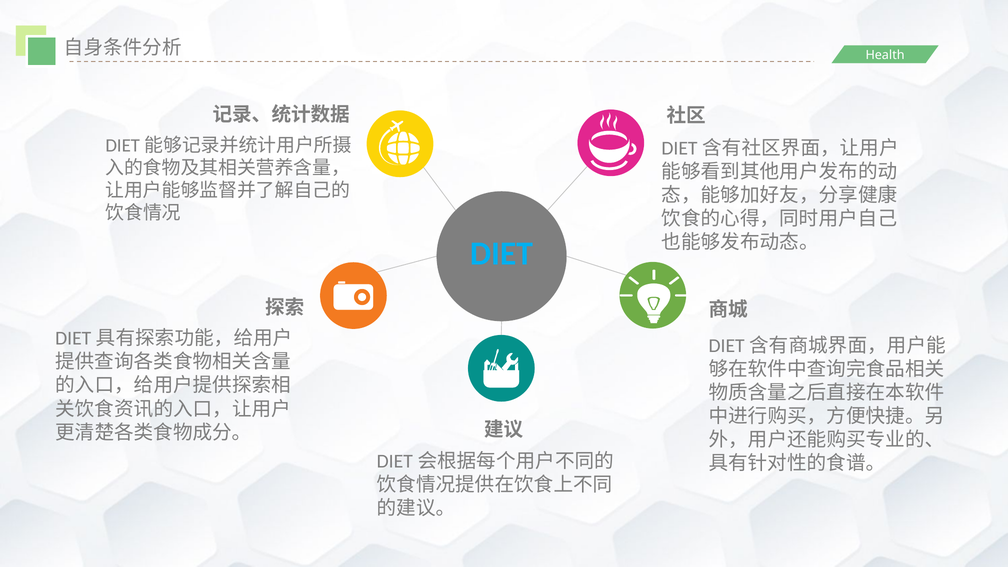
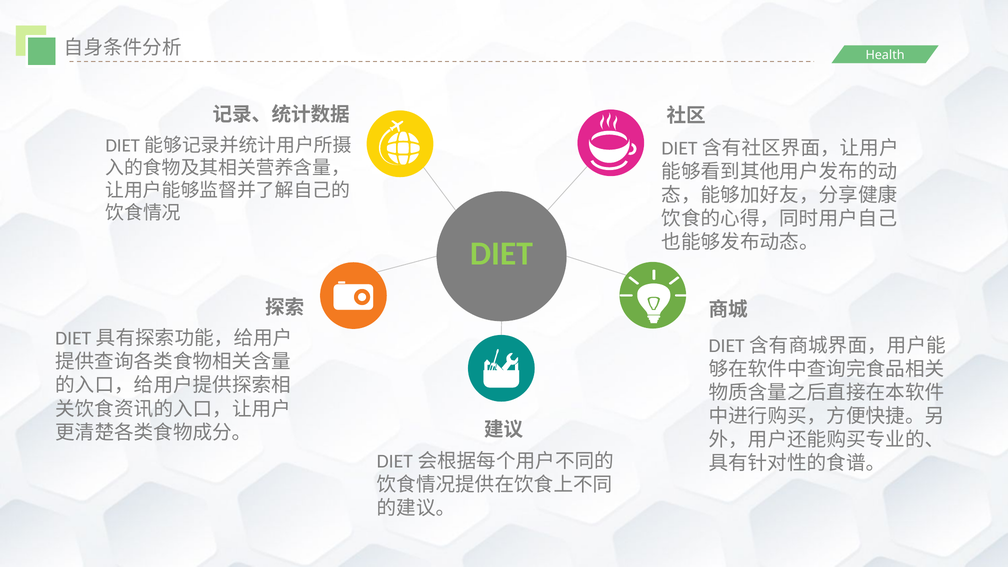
DIET colour: light blue -> light green (501, 254)
